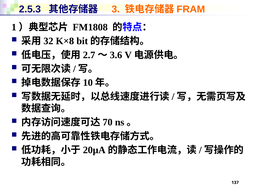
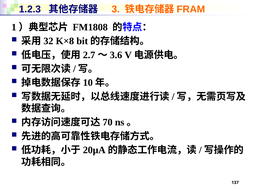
2.5.3: 2.5.3 -> 1.2.3 (30, 9)
